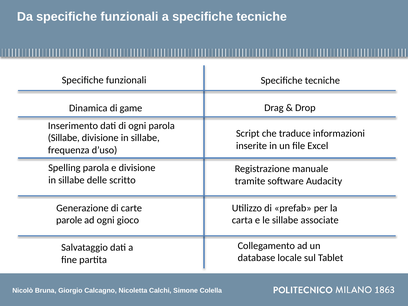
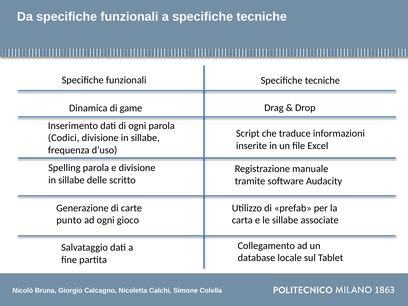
Sillabe: Sillabe -> Codici (64, 138)
parole: parole -> punto (69, 220)
